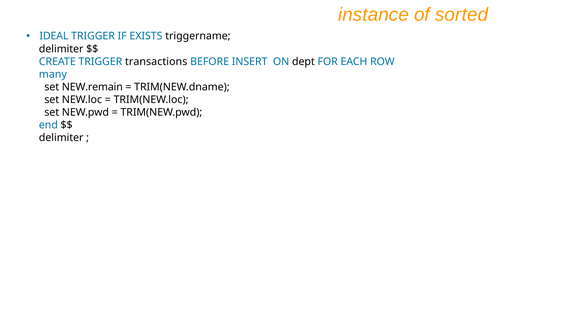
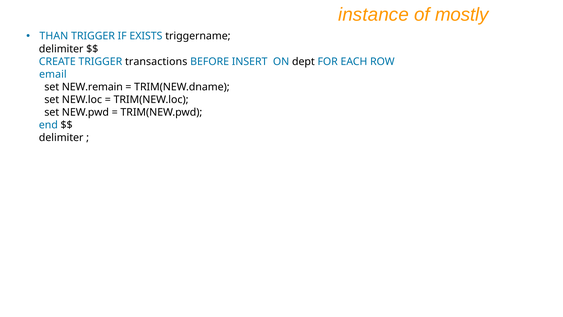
sorted: sorted -> mostly (462, 15)
IDEAL: IDEAL -> THAN (54, 36)
many: many -> email (53, 74)
